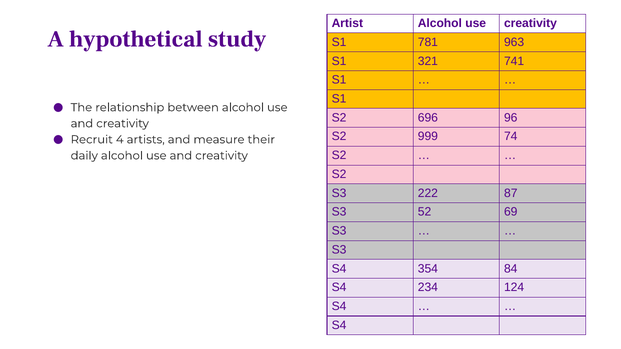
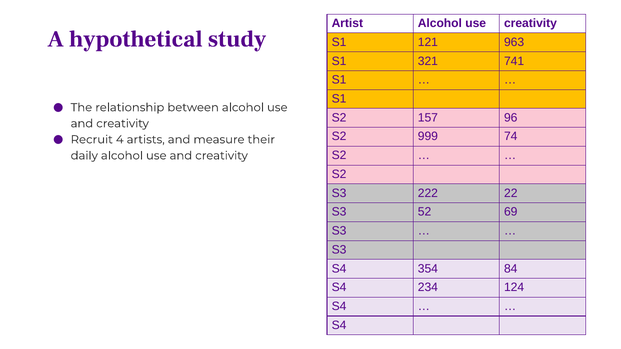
781: 781 -> 121 (428, 42)
696: 696 -> 157 (428, 118)
87: 87 -> 22 (511, 193)
